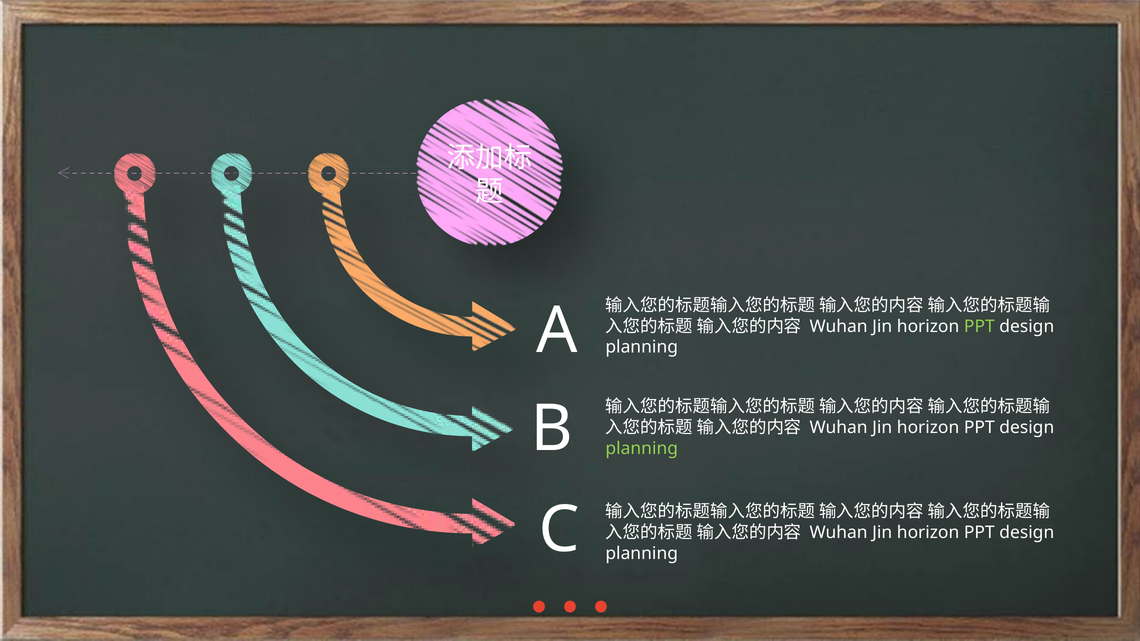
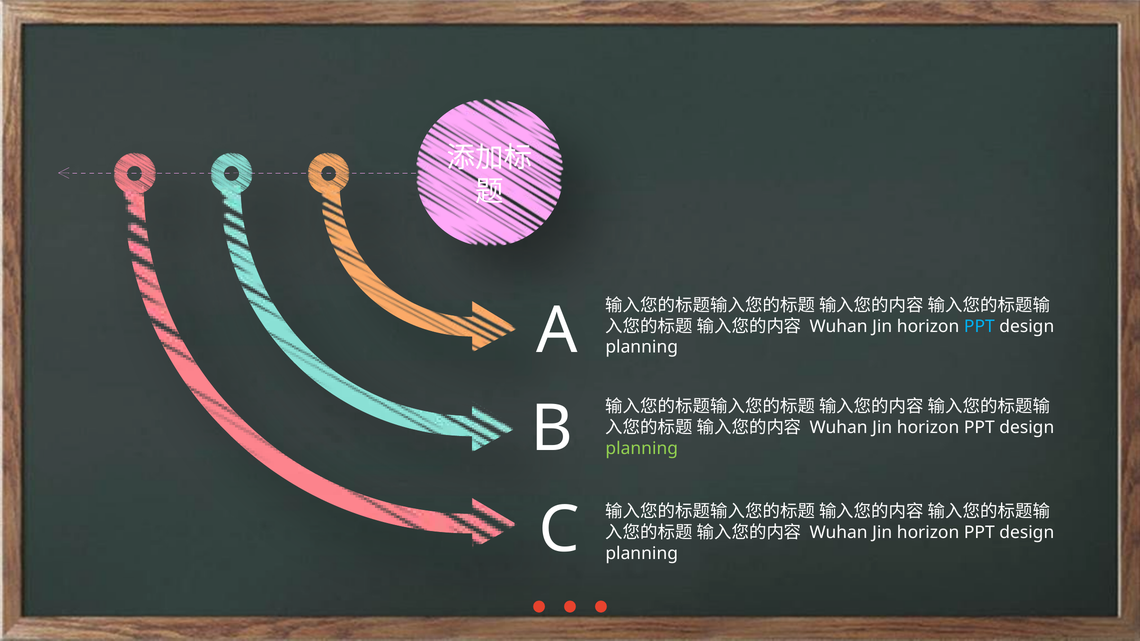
PPT colour: light green -> light blue (979, 326)
